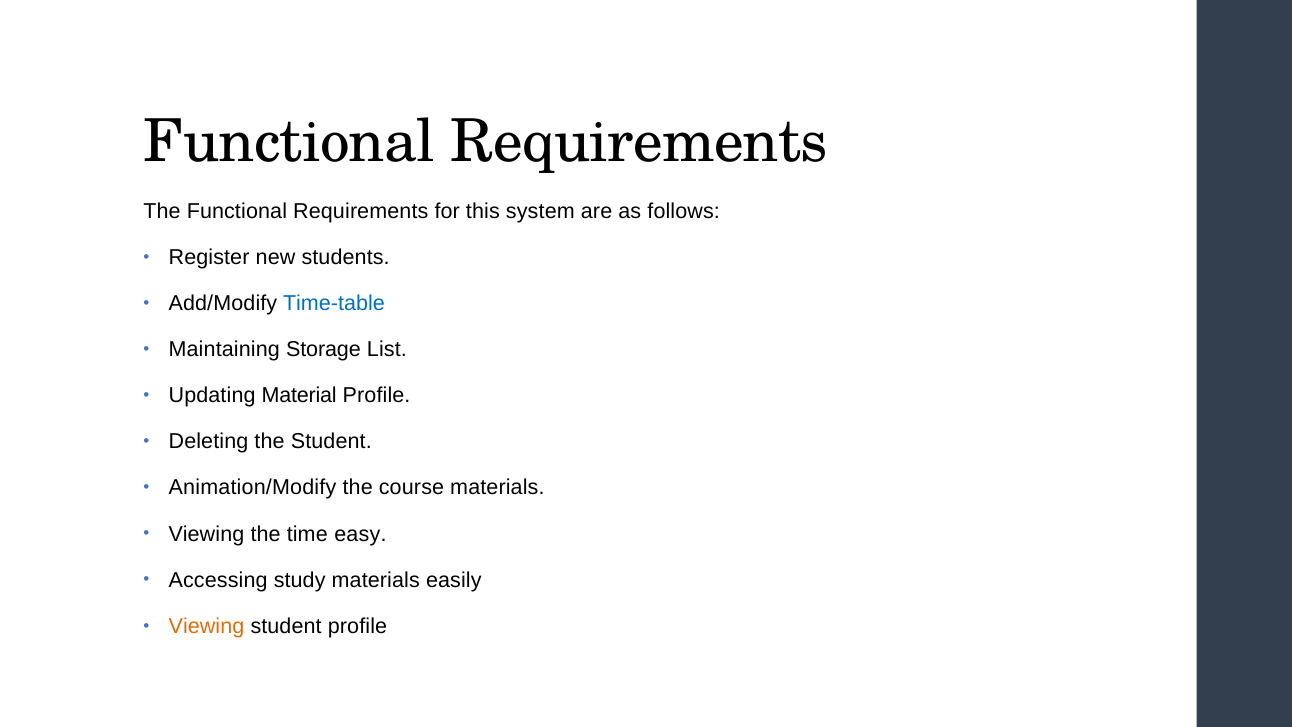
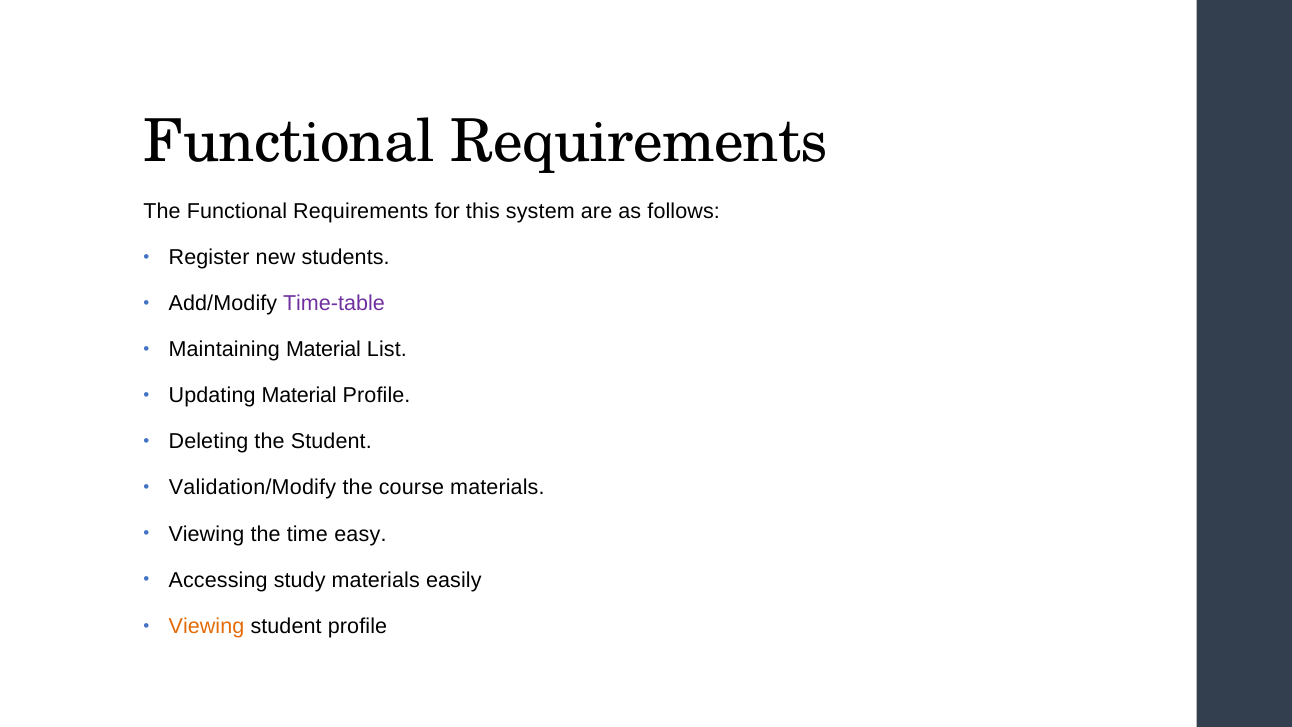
Time-table colour: blue -> purple (334, 303)
Maintaining Storage: Storage -> Material (323, 349)
Animation/Modify: Animation/Modify -> Validation/Modify (253, 488)
